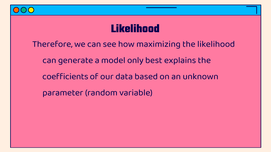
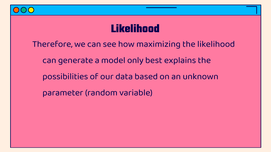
coefficients: coefficients -> possibilities (65, 76)
